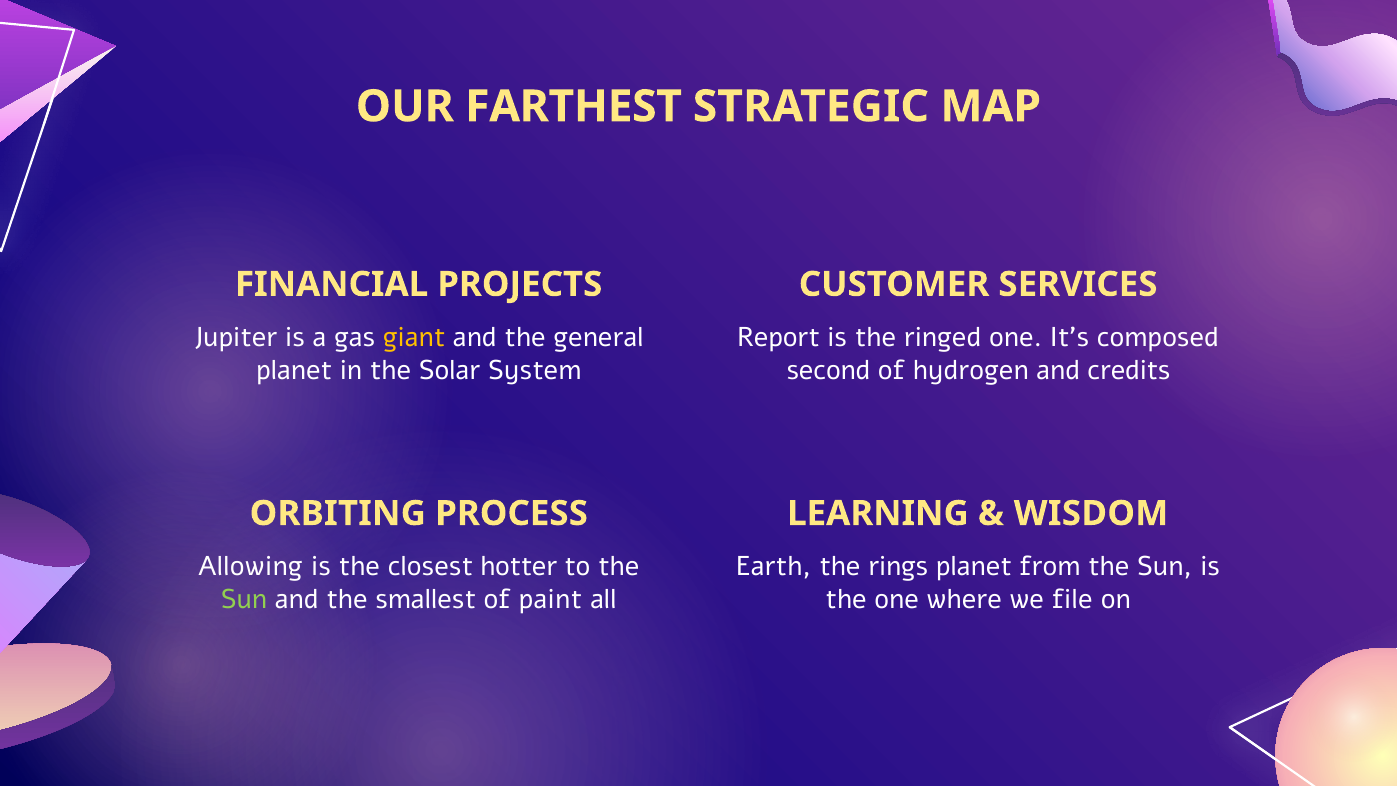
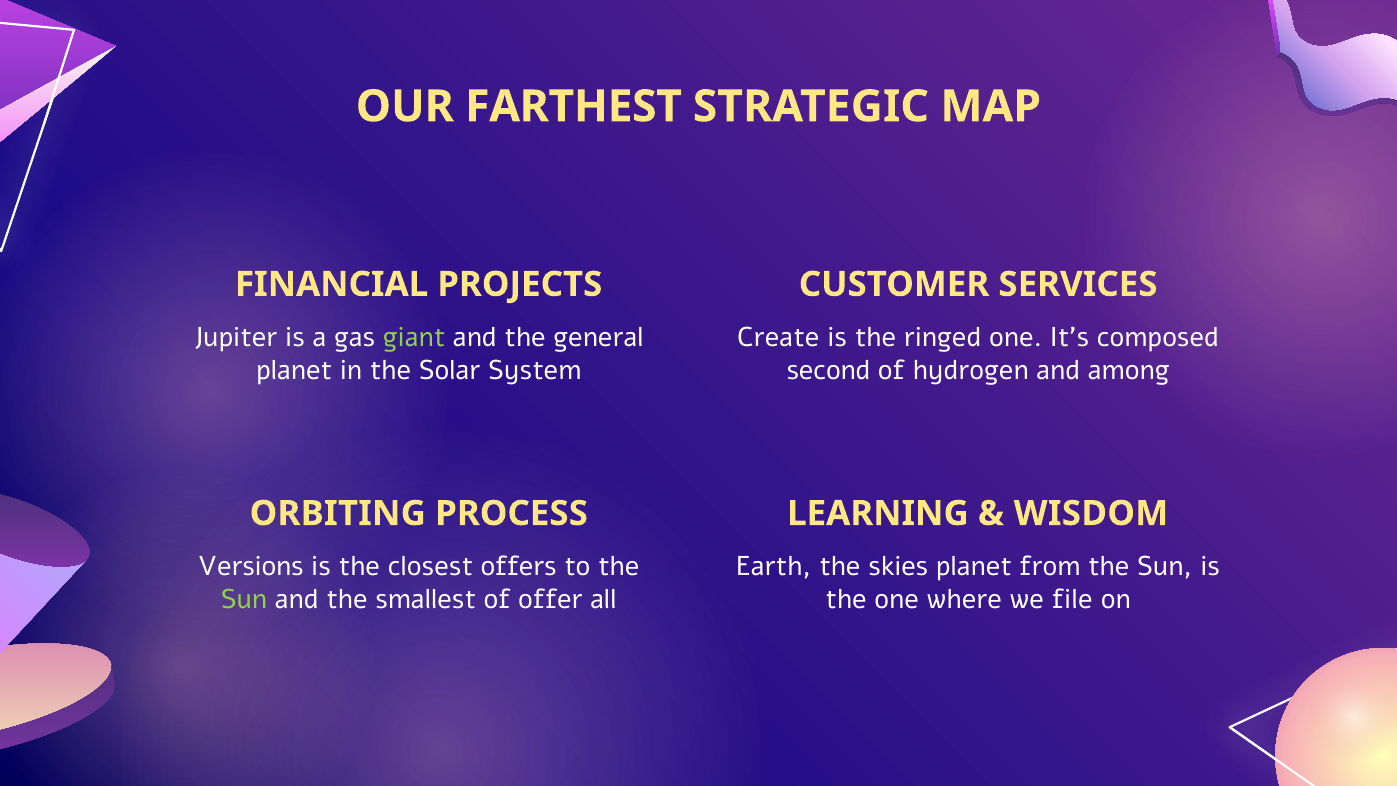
giant colour: yellow -> light green (414, 337)
Report: Report -> Create (778, 337)
credits: credits -> among (1129, 370)
Allowing: Allowing -> Versions (251, 566)
hotter: hotter -> offers (519, 566)
rings: rings -> skies (898, 566)
paint: paint -> offer (550, 599)
